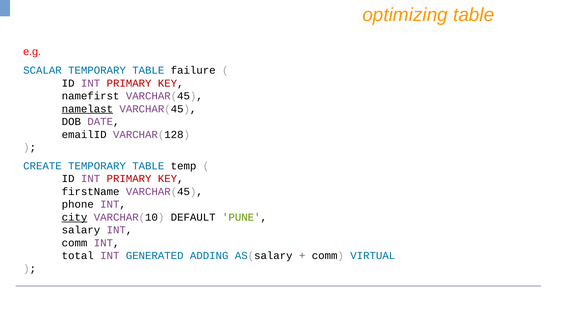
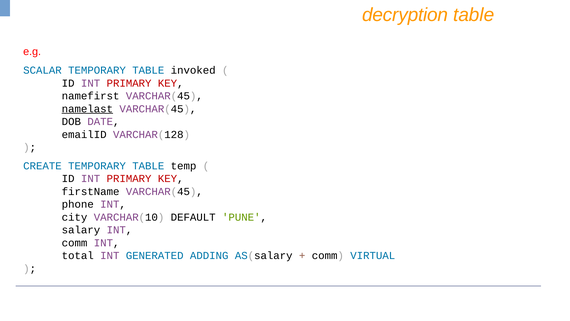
optimizing: optimizing -> decryption (405, 15)
failure: failure -> invoked (193, 70)
city underline: present -> none (75, 217)
